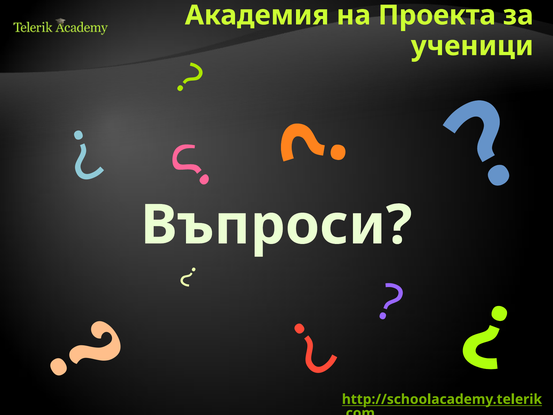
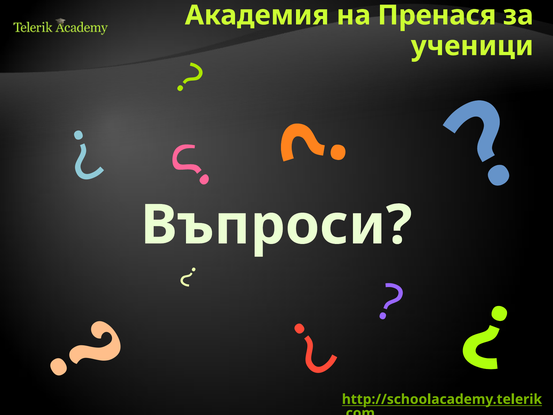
Проекта: Проекта -> Пренася (437, 15)
